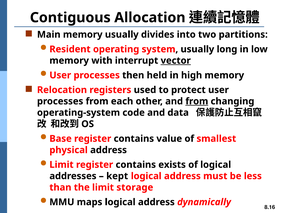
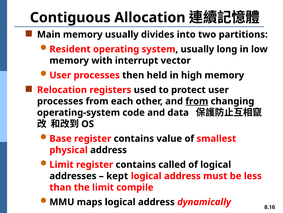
vector underline: present -> none (176, 60)
exists: exists -> called (172, 164)
storage: storage -> compile (135, 187)
